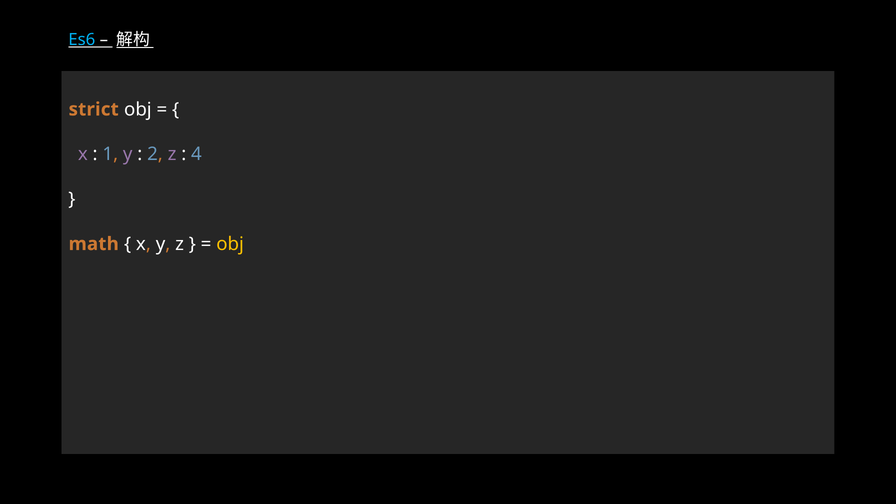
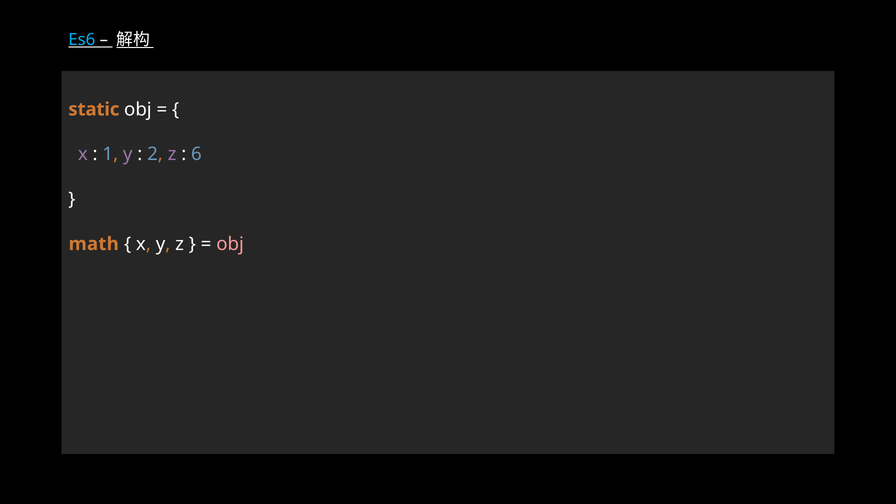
strict: strict -> static (94, 109)
4: 4 -> 6 (196, 154)
obj colour: yellow -> pink (230, 244)
